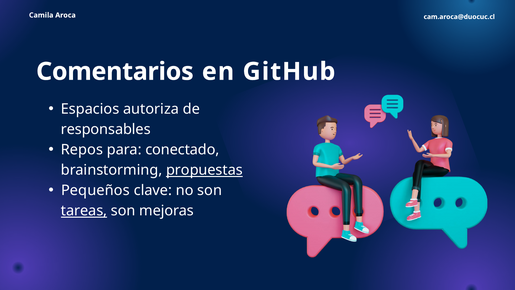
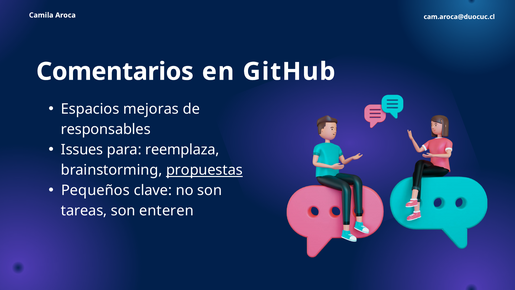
autoriza: autoriza -> mejoras (151, 109)
Repos: Repos -> Issues (82, 150)
conectado: conectado -> reemplaza (182, 150)
tareas underline: present -> none (84, 211)
mejoras: mejoras -> enteren (166, 211)
